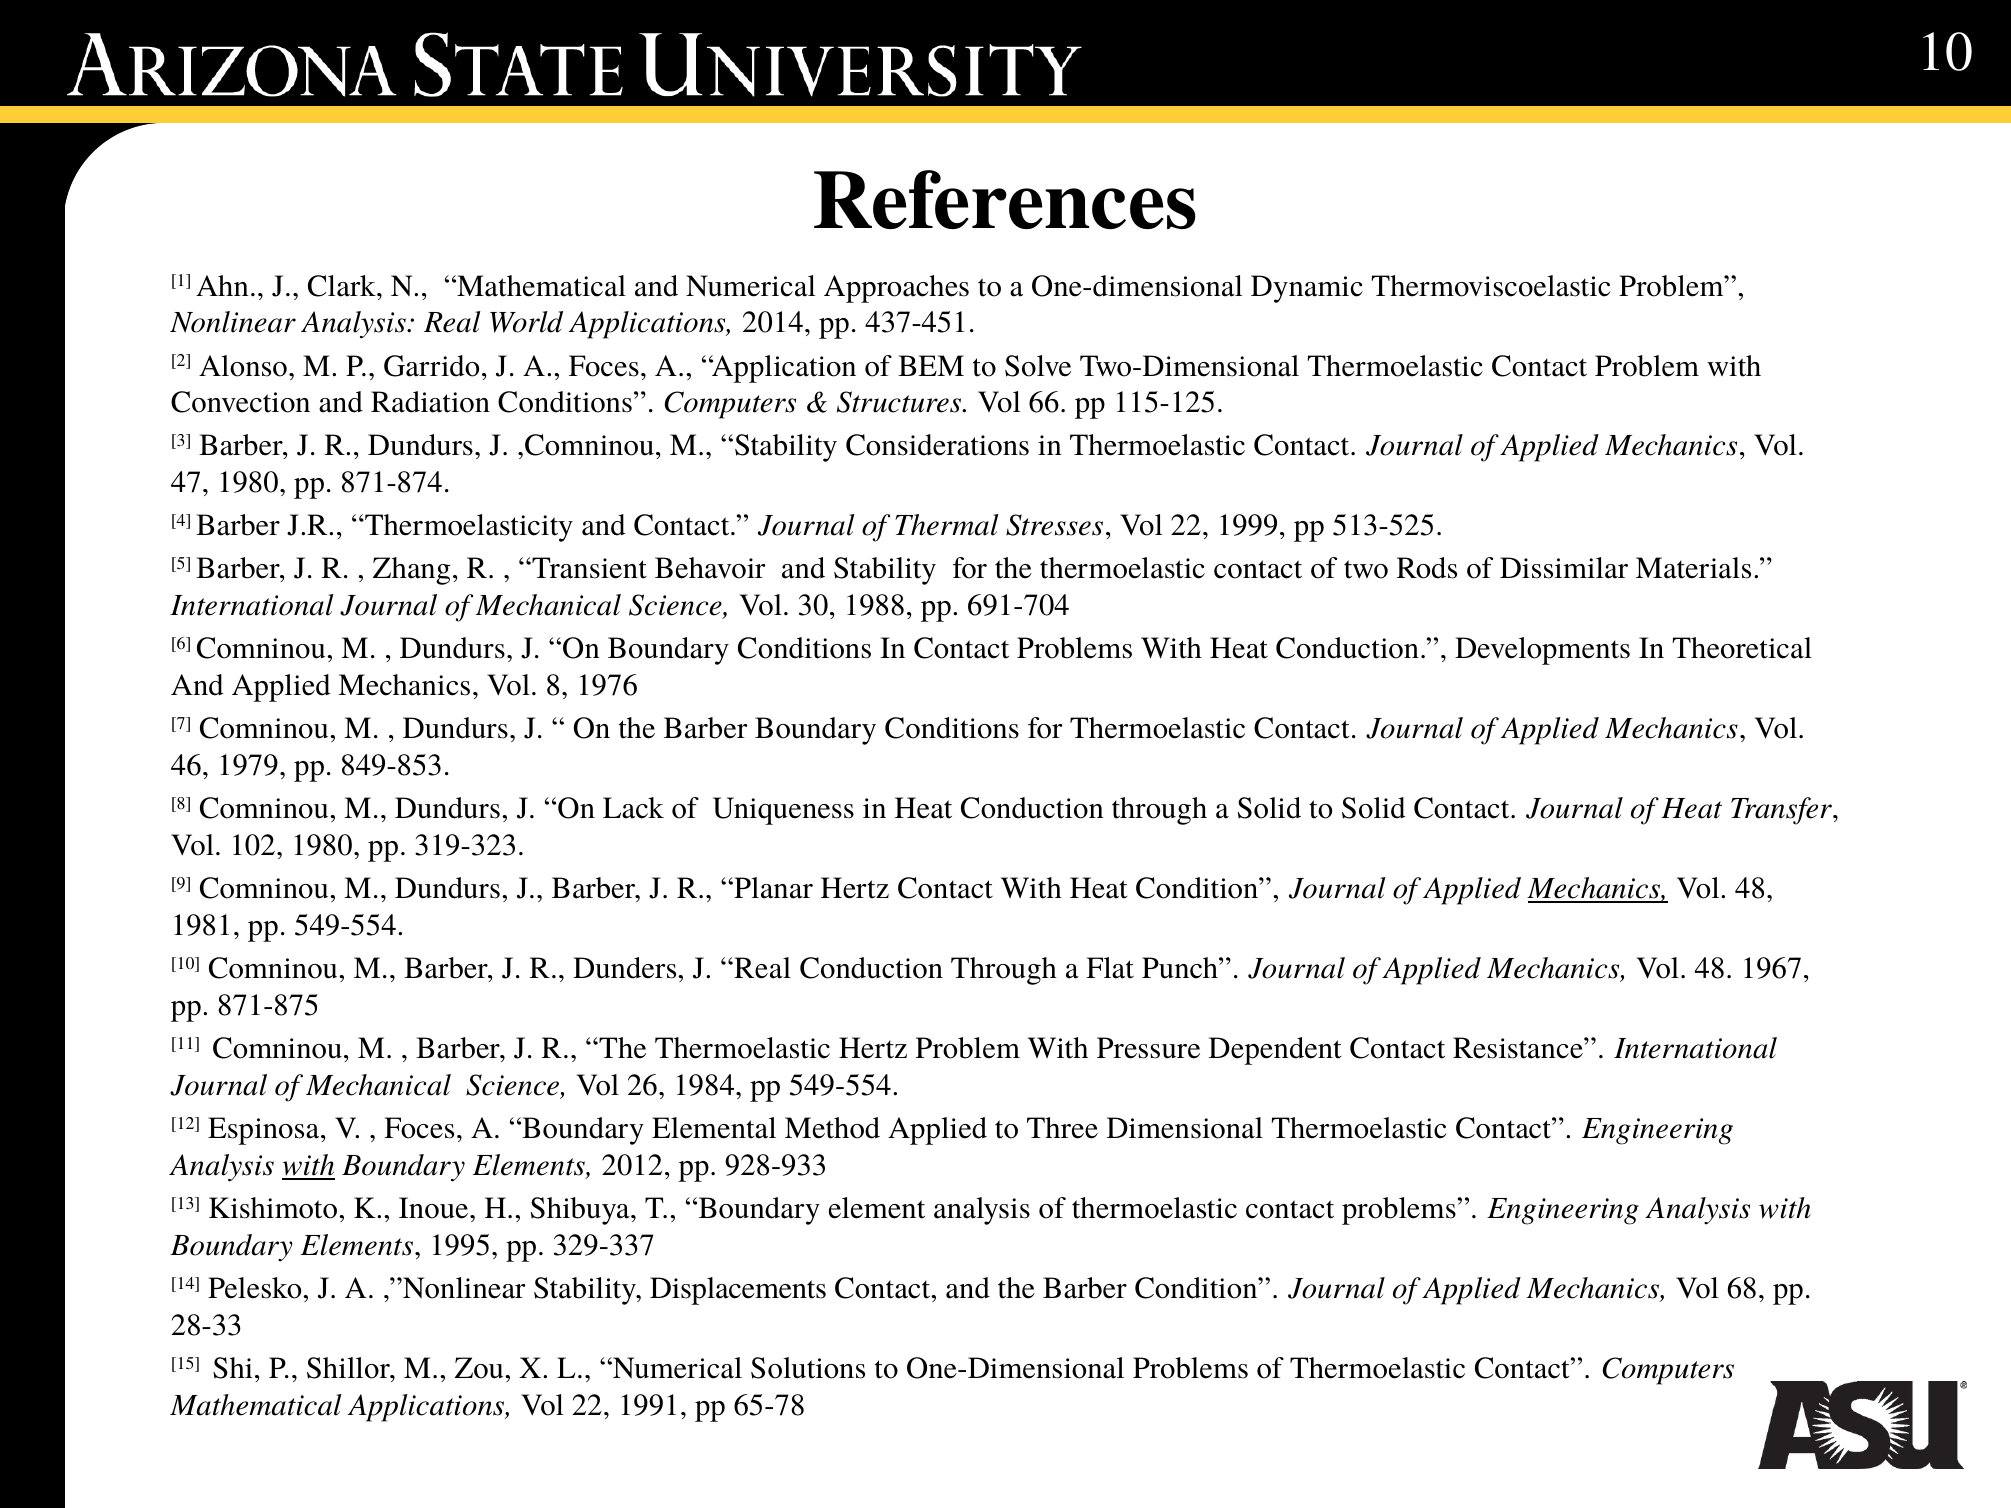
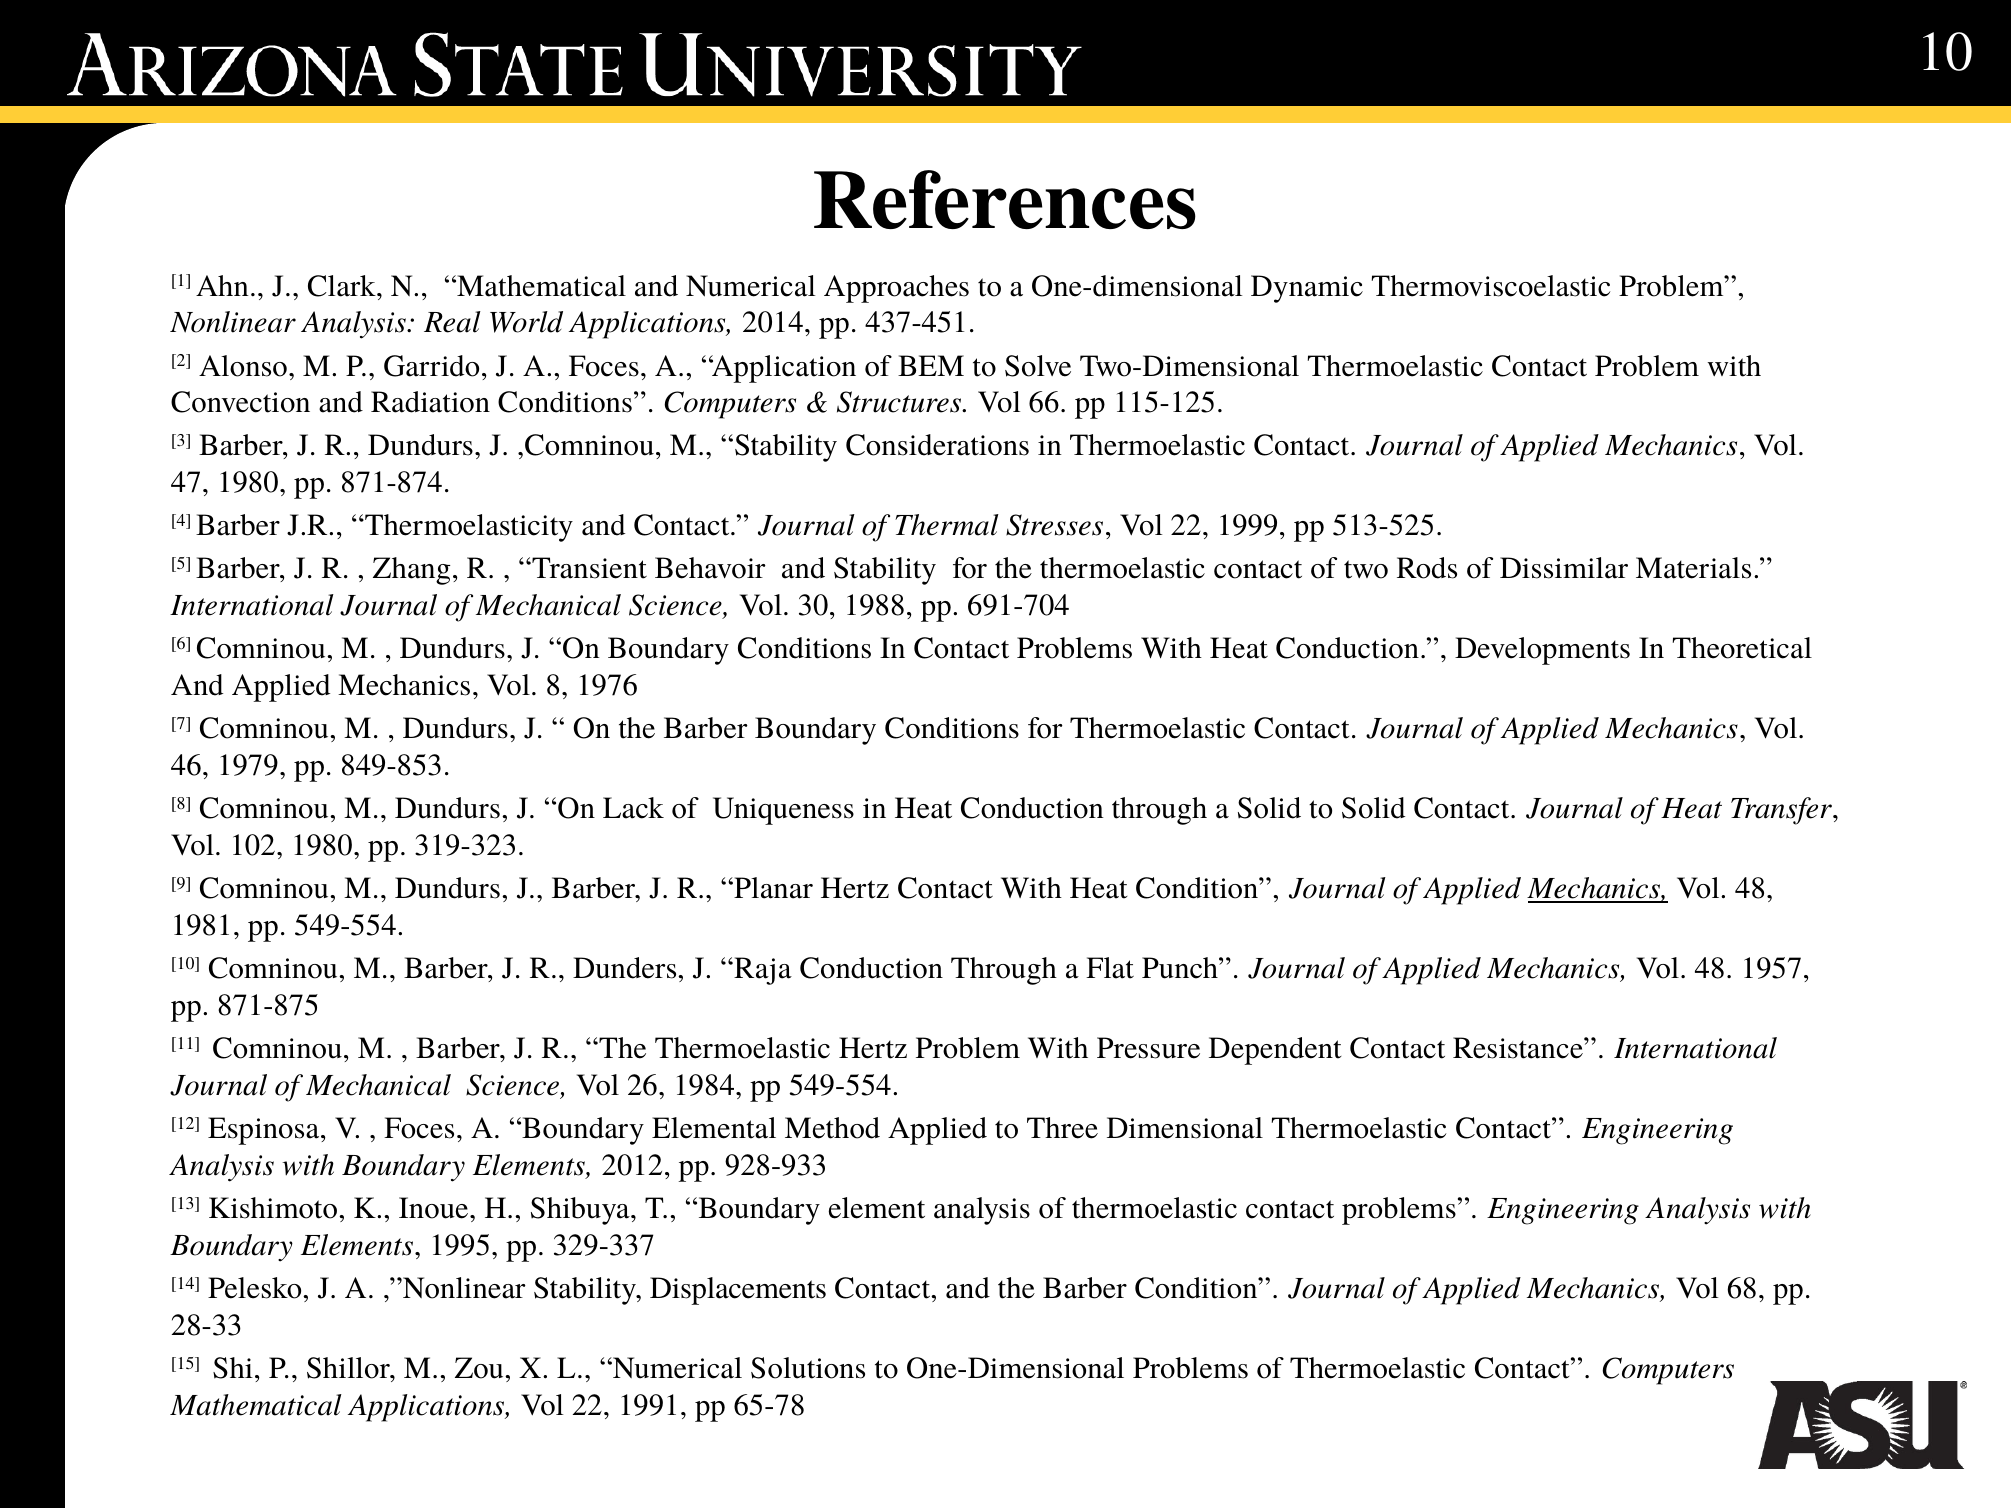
J Real: Real -> Raja (756, 969)
1967: 1967 -> 1957 (1776, 969)
with underline: present -> none (309, 1166)
